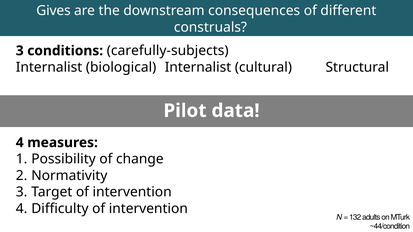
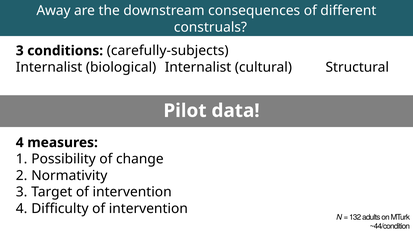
Gives: Gives -> Away (53, 11)
